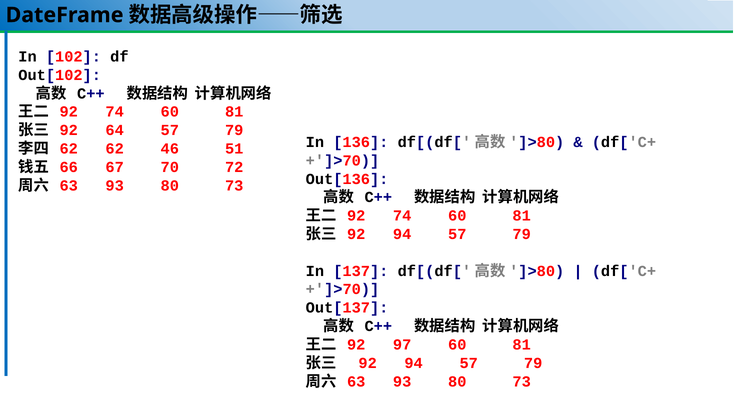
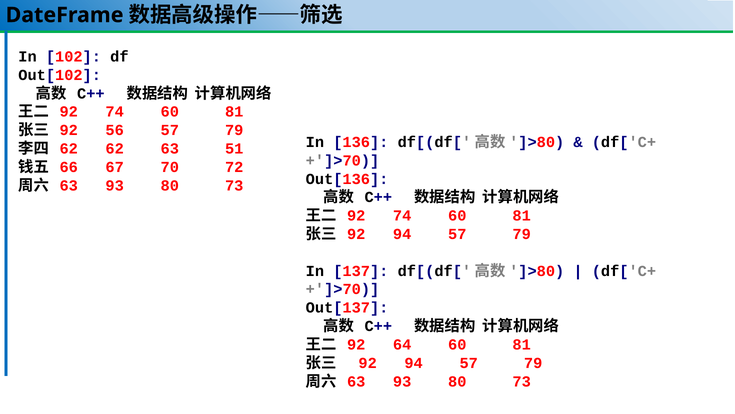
64: 64 -> 56 (115, 130)
62 46: 46 -> 63 (170, 148)
97: 97 -> 64 (402, 344)
